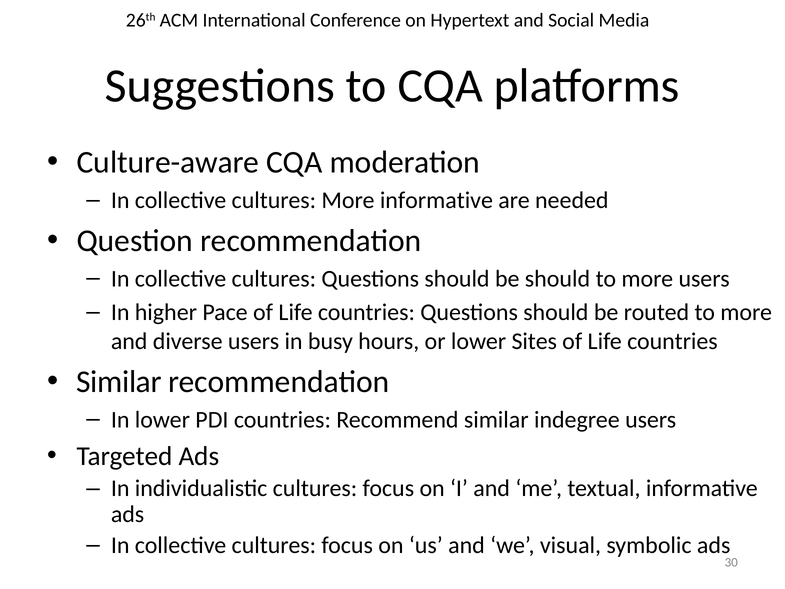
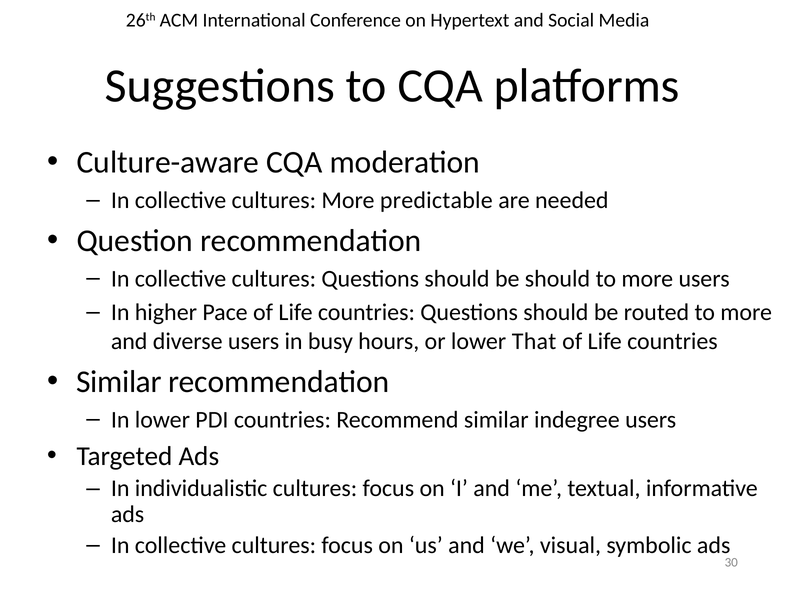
More informative: informative -> predictable (436, 200)
Sites: Sites -> That (534, 341)
